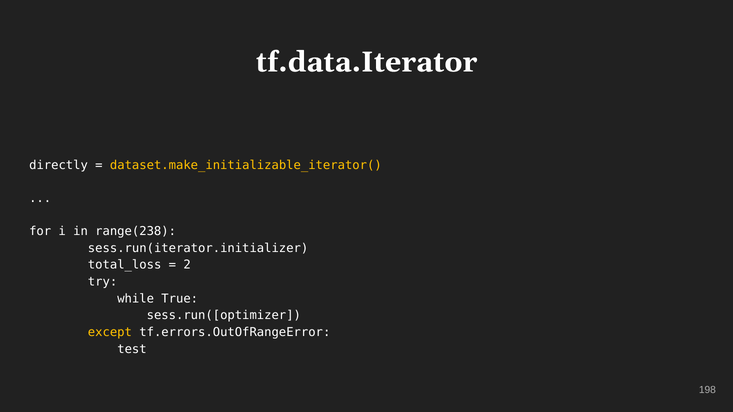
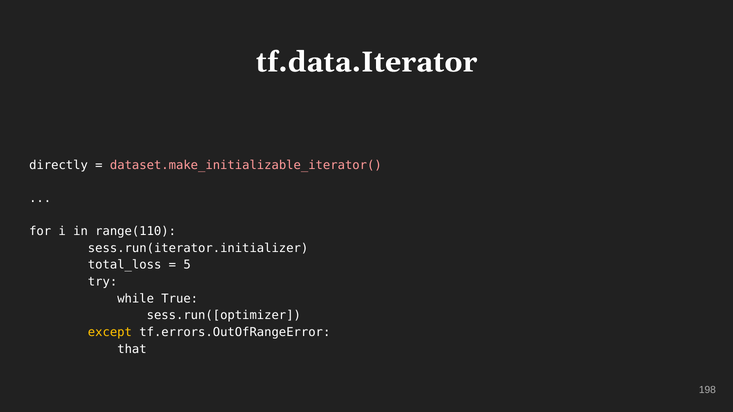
dataset.make_initializable_iterator( colour: yellow -> pink (246, 165)
range(238: range(238 -> range(110 (136, 231)
2: 2 -> 5 (187, 265)
test: test -> that (132, 349)
